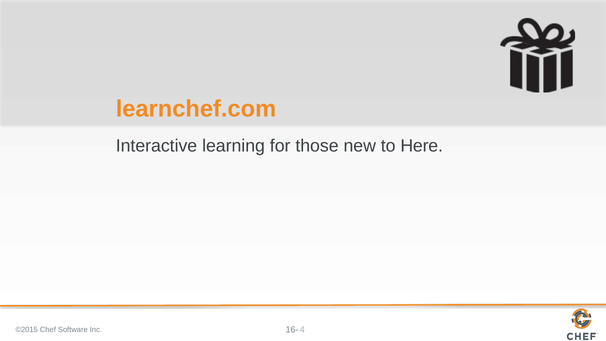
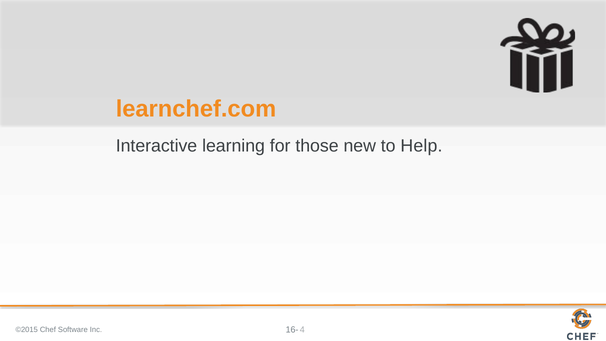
Here: Here -> Help (421, 146)
